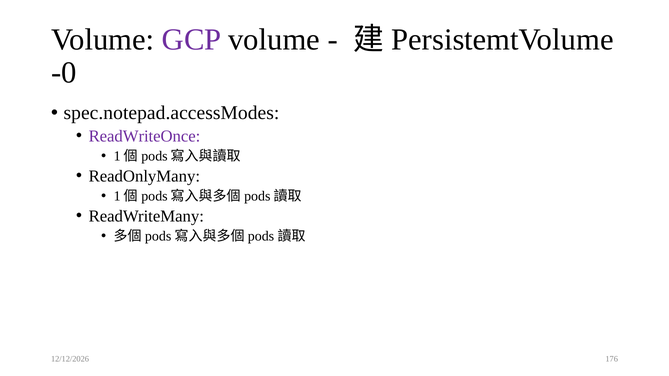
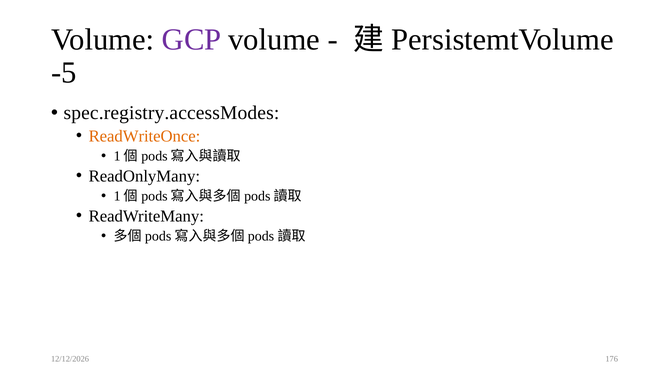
-0: -0 -> -5 (64, 73)
spec.notepad.accessModes: spec.notepad.accessModes -> spec.registry.accessModes (171, 113)
ReadWriteOnce colour: purple -> orange (144, 136)
